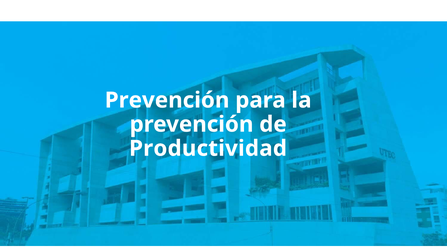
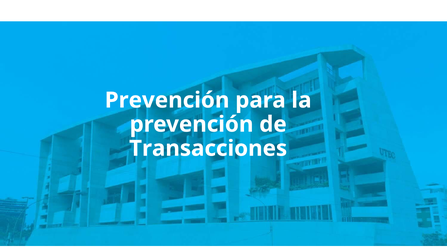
Productividad: Productividad -> Transacciones (208, 149)
